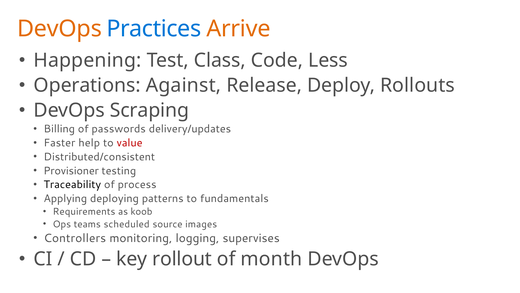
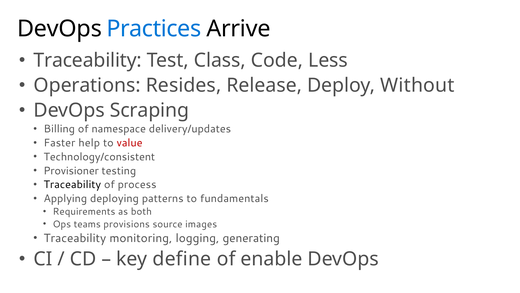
DevOps colour: orange -> black (60, 29)
Arrive colour: orange -> black (238, 29)
Happening: Happening -> Traceability (88, 60)
Against: Against -> Resides (184, 85)
Rollouts: Rollouts -> Without (417, 85)
passwords: passwords -> namespace (119, 129)
Distributed/consistent: Distributed/consistent -> Technology/consistent (99, 157)
koob: koob -> both (141, 211)
scheduled: scheduled -> provisions (127, 224)
Controllers: Controllers -> Traceability (75, 238)
supervises: supervises -> generating (251, 238)
rollout: rollout -> define (182, 259)
month: month -> enable (271, 259)
